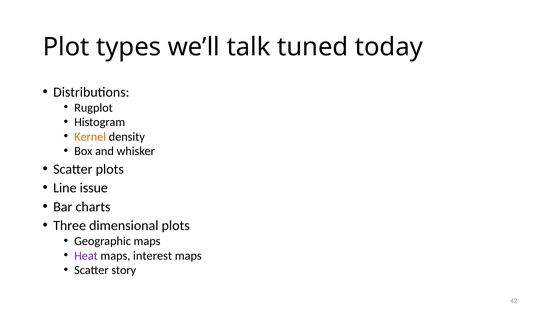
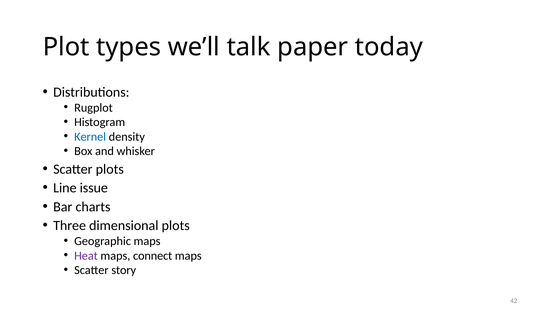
tuned: tuned -> paper (313, 47)
Kernel colour: orange -> blue (90, 137)
interest: interest -> connect (153, 256)
